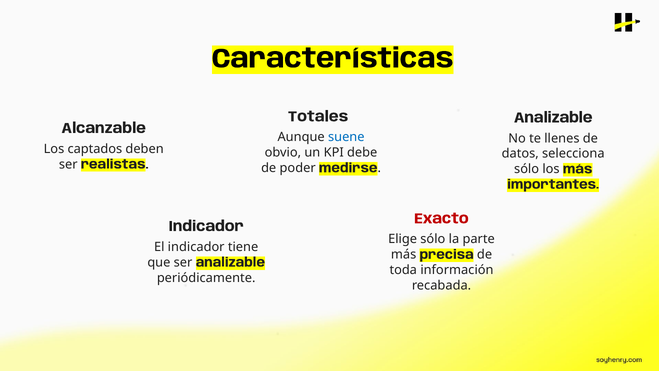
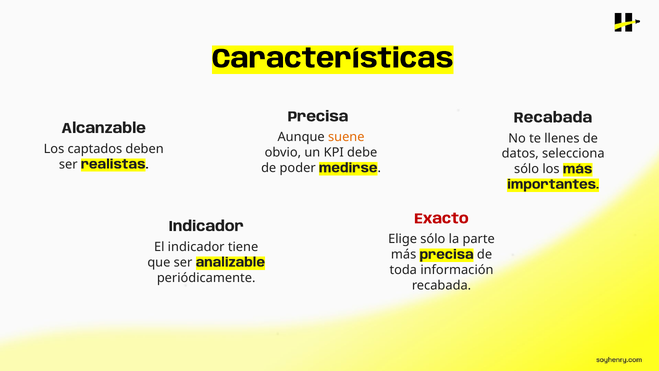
Totales: Totales -> Precisa (318, 116)
Analizable: Analizable -> Recabada (553, 117)
suene colour: blue -> orange (346, 137)
